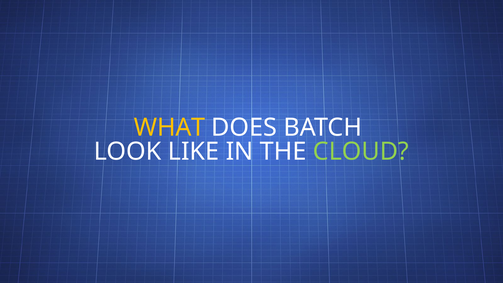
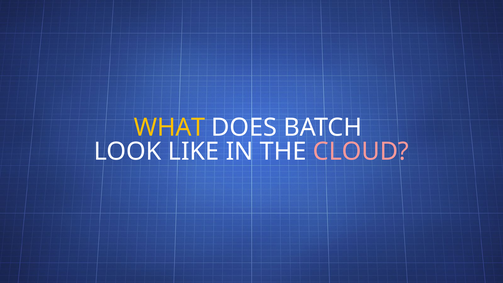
CLOUD colour: light green -> pink (361, 152)
